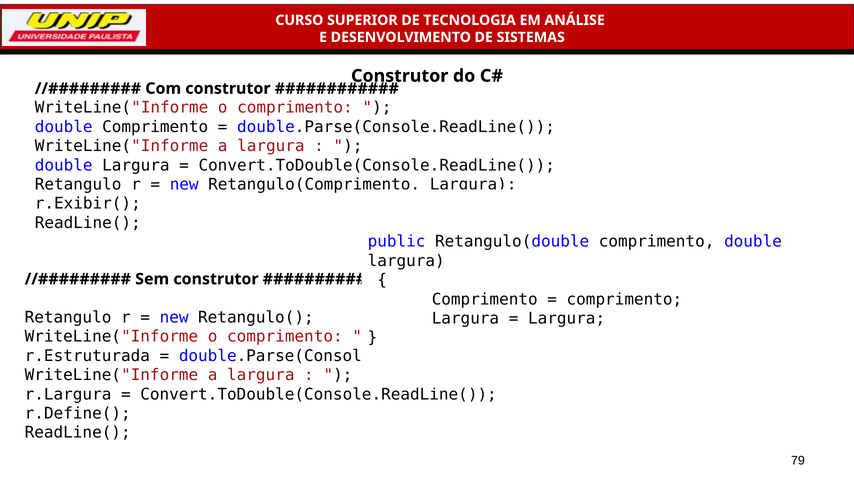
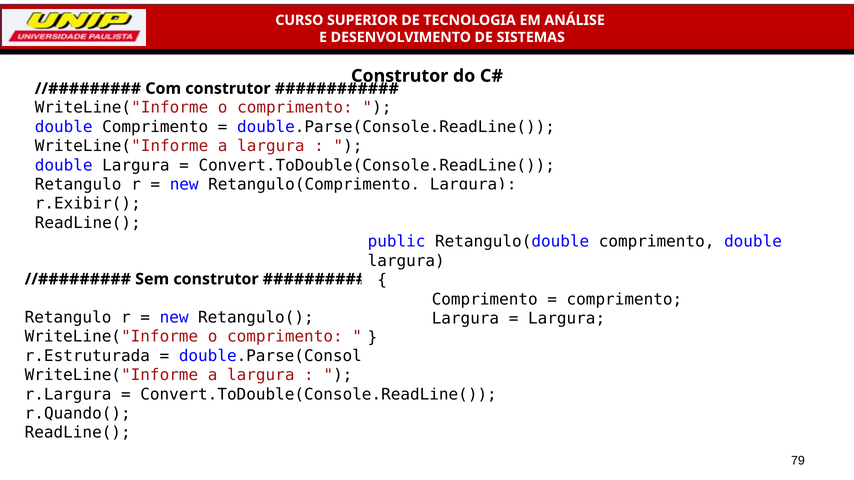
r.Define(: r.Define( -> r.Quando( (78, 414)
